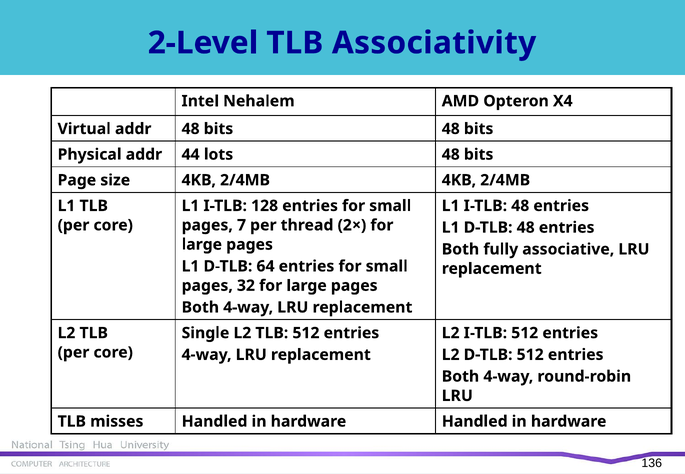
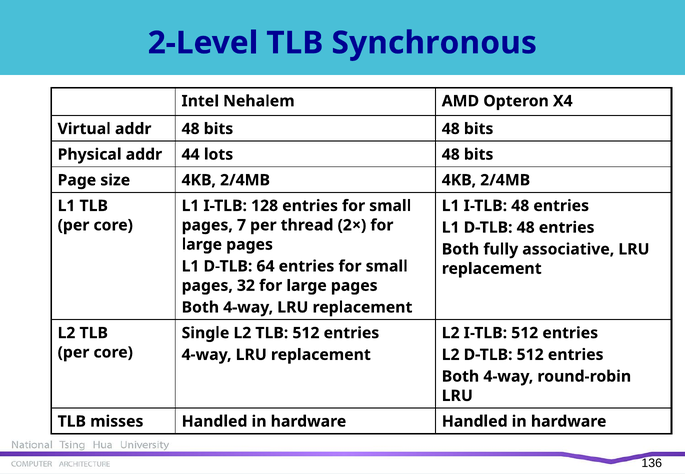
Associativity: Associativity -> Synchronous (434, 43)
